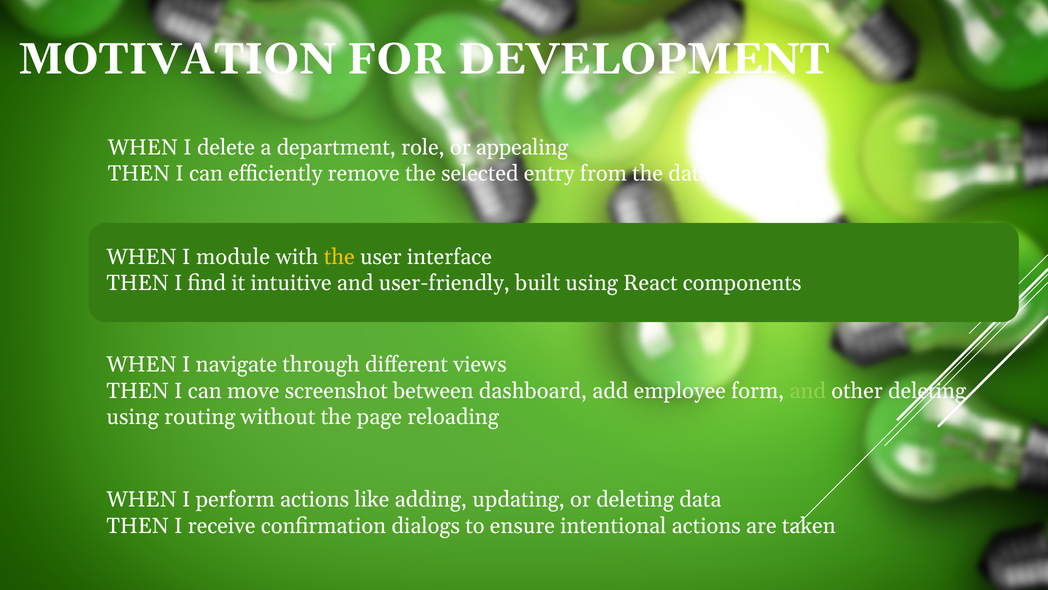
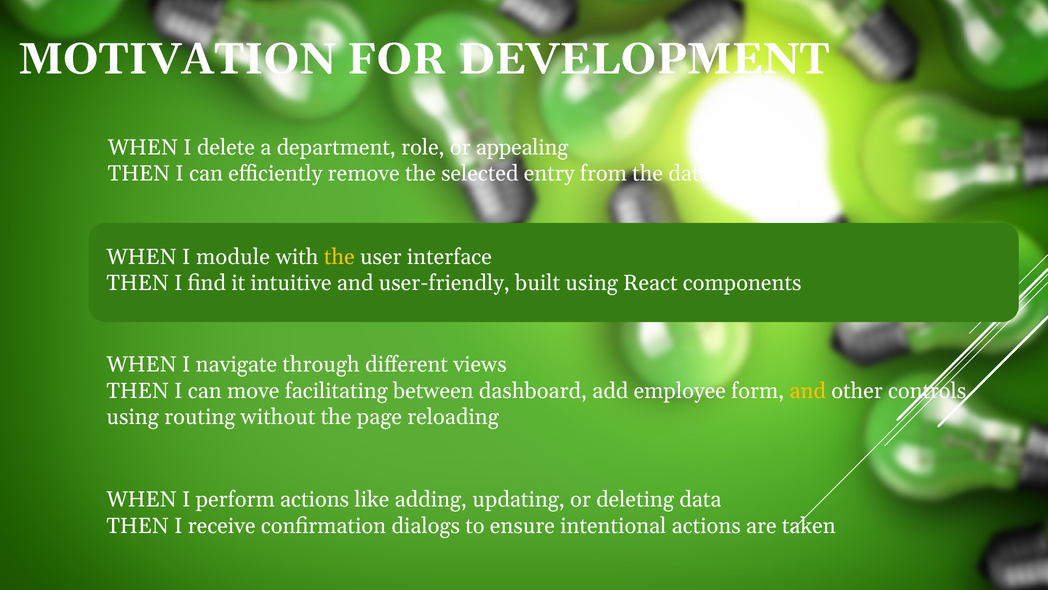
screenshot: screenshot -> facilitating (336, 390)
and colour: light green -> yellow (808, 390)
other deleting: deleting -> controls (927, 390)
